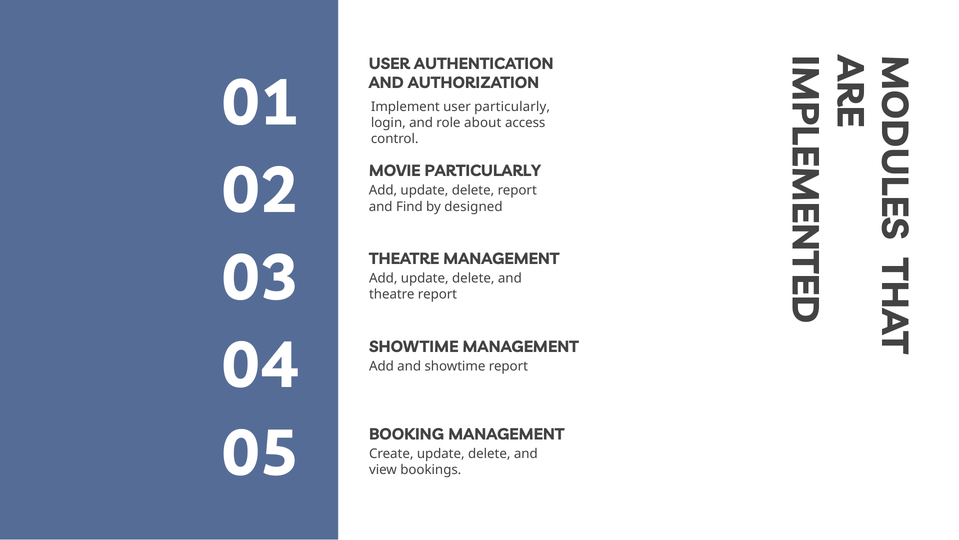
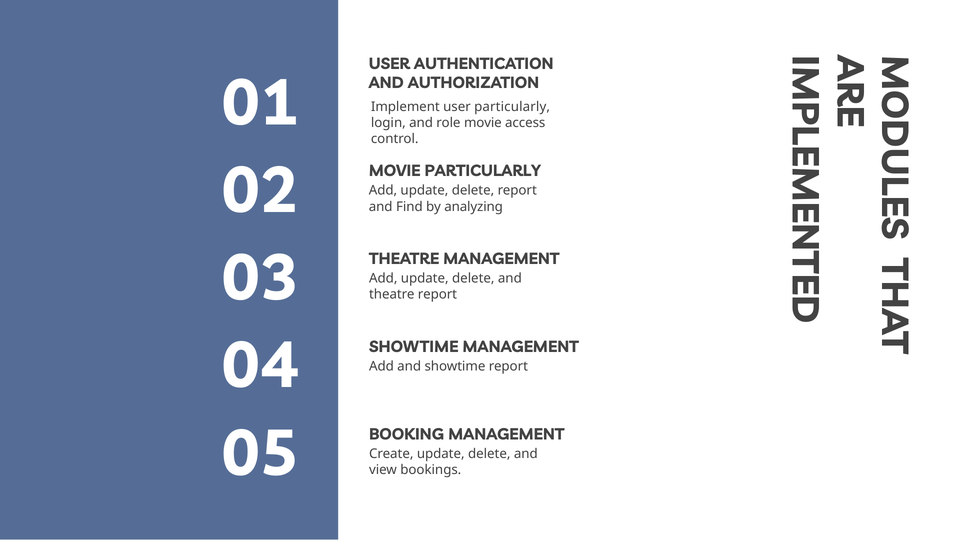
role about: about -> movie (483, 123)
designed: designed -> analyzing (474, 206)
